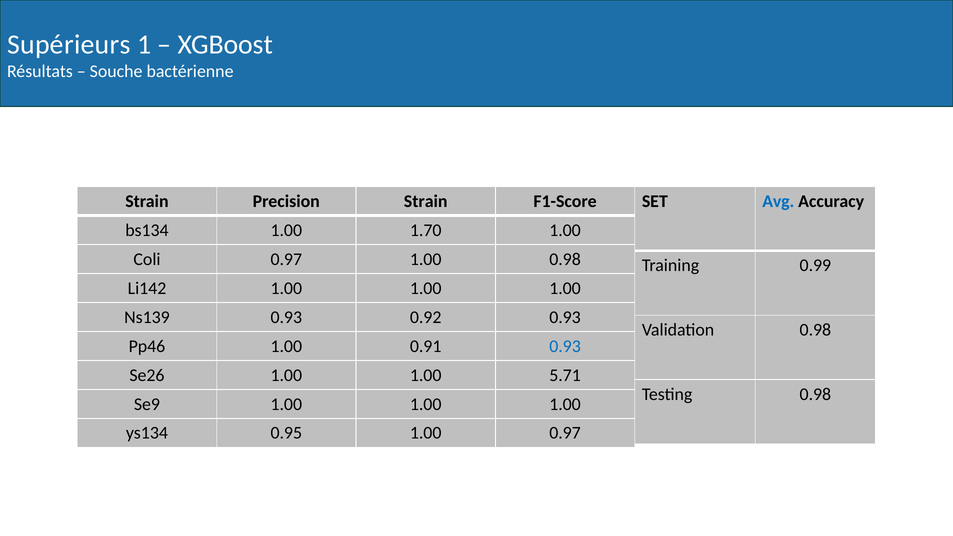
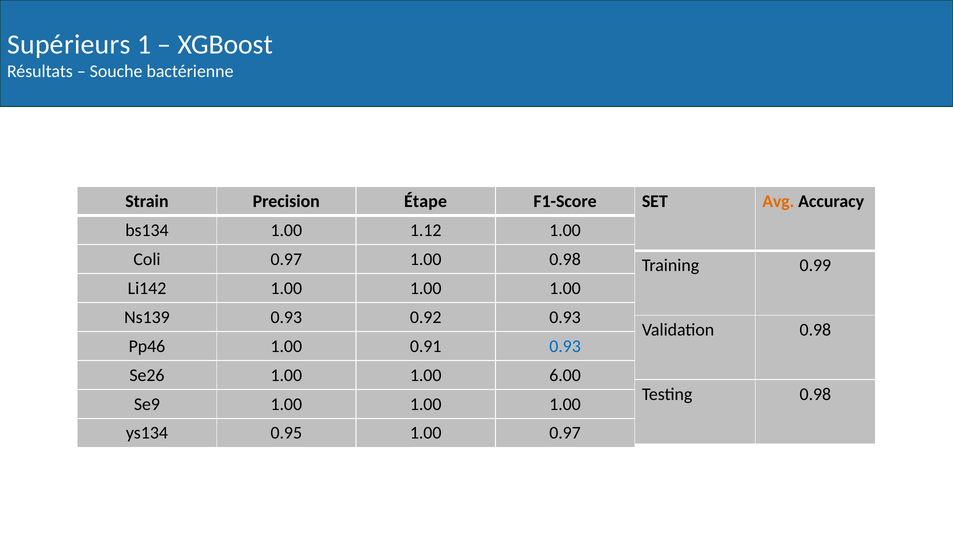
Precision Strain: Strain -> Étape (426, 201)
Avg colour: blue -> orange (778, 201)
1.70: 1.70 -> 1.12 (426, 230)
5.71: 5.71 -> 6.00 (565, 375)
